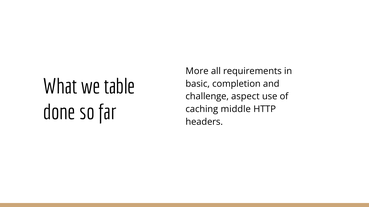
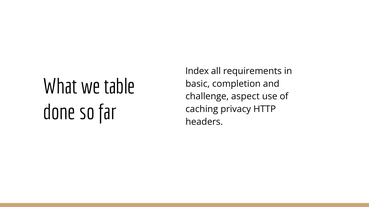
More: More -> Index (197, 71)
middle: middle -> privacy (236, 109)
